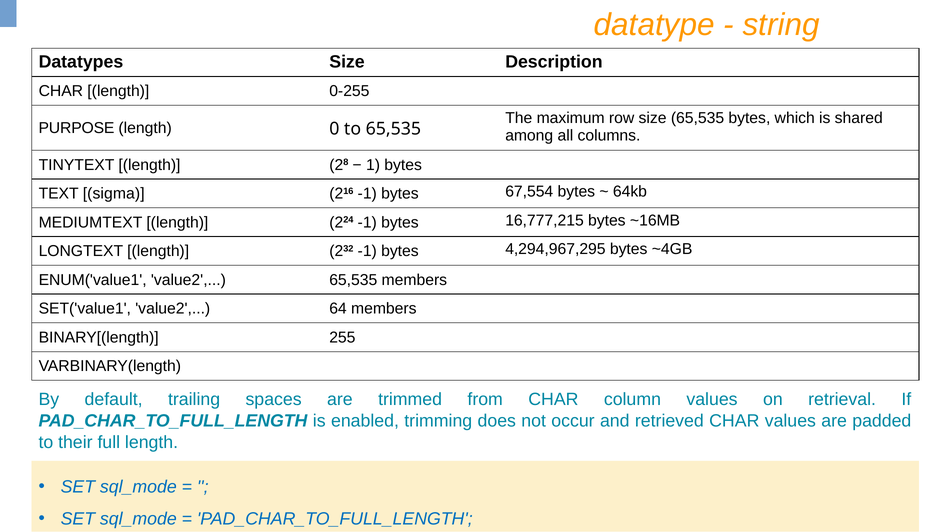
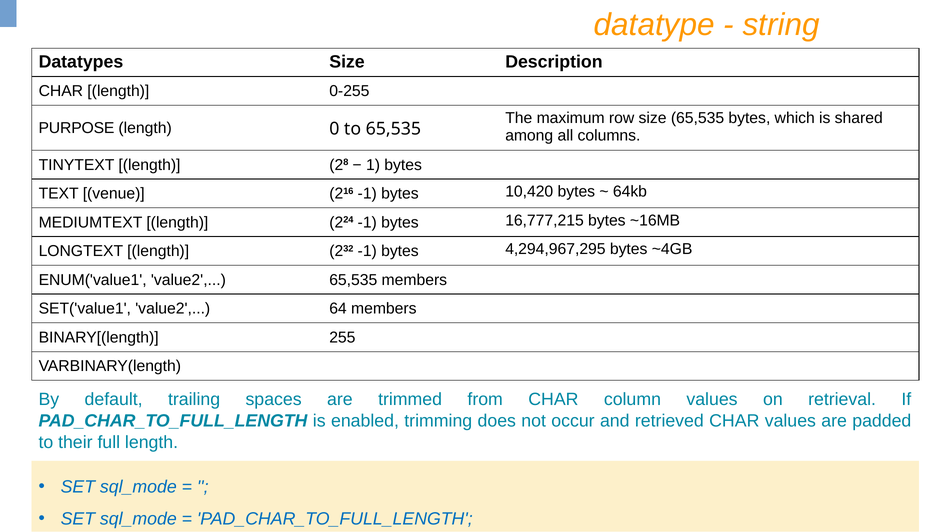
sigma: sigma -> venue (114, 193)
67,554: 67,554 -> 10,420 (529, 191)
